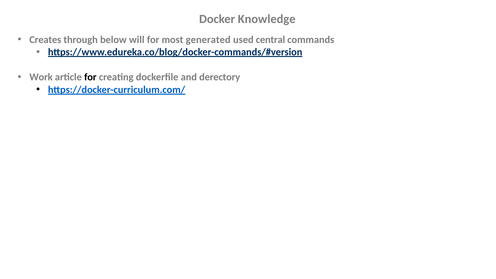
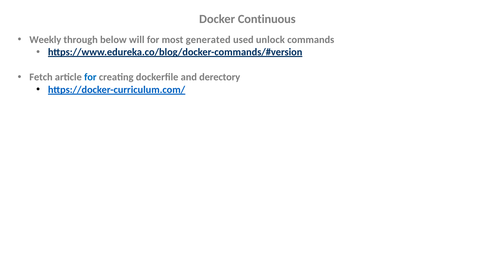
Knowledge: Knowledge -> Continuous (267, 19)
Creates: Creates -> Weekly (45, 40)
central: central -> unlock (270, 40)
Work: Work -> Fetch (41, 77)
for colour: black -> blue (90, 77)
